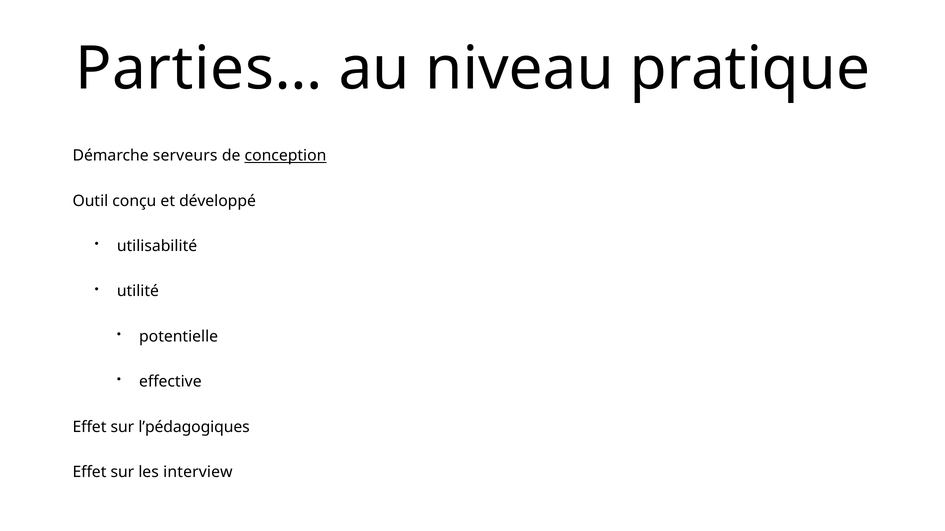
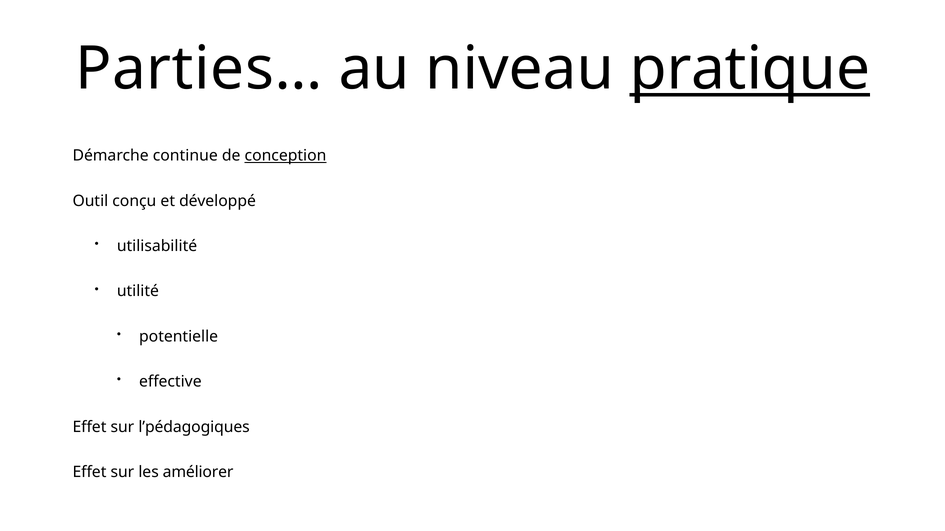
pratique underline: none -> present (750, 69)
serveurs: serveurs -> continue (185, 156)
interview: interview -> améliorer (198, 473)
